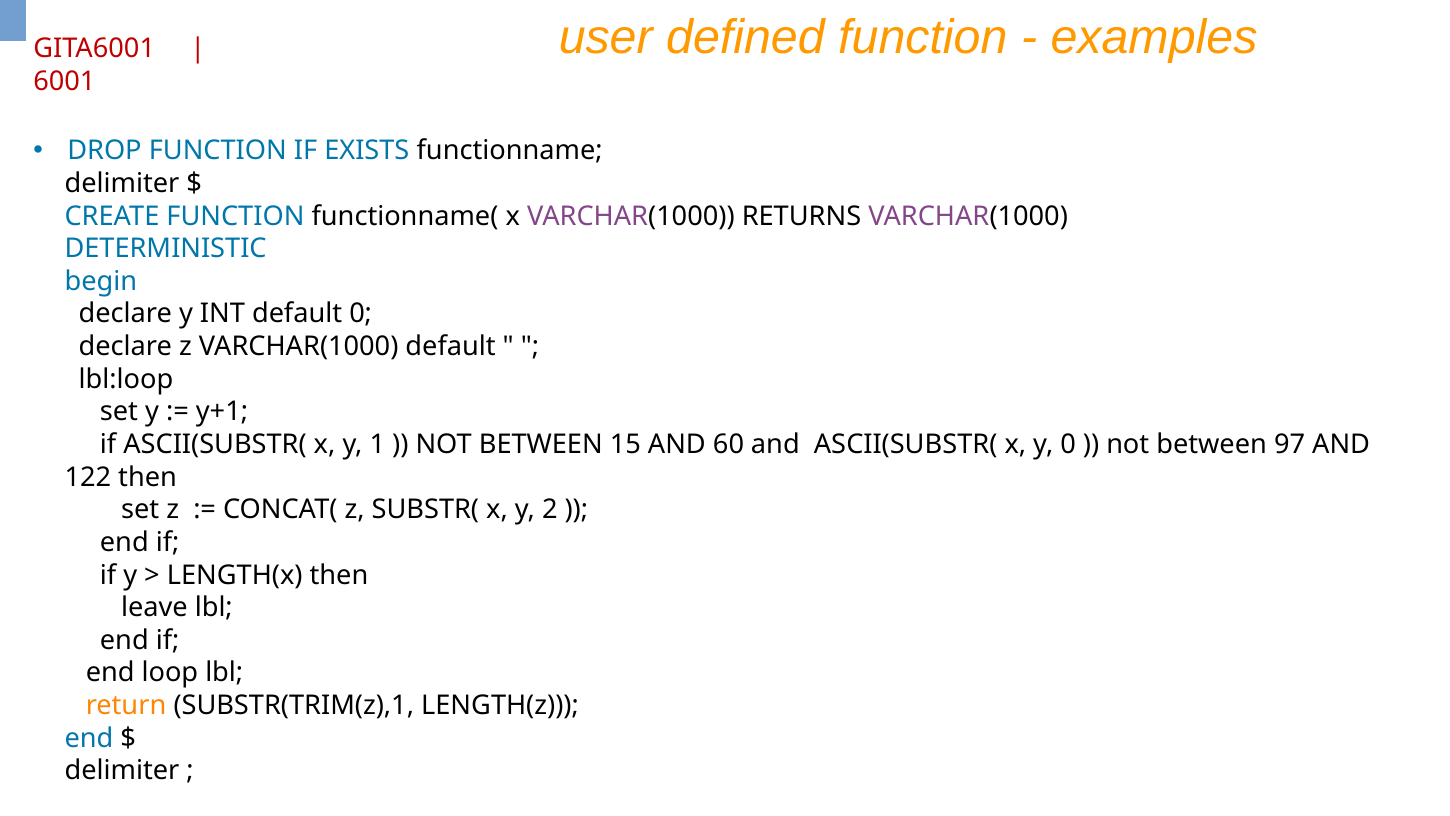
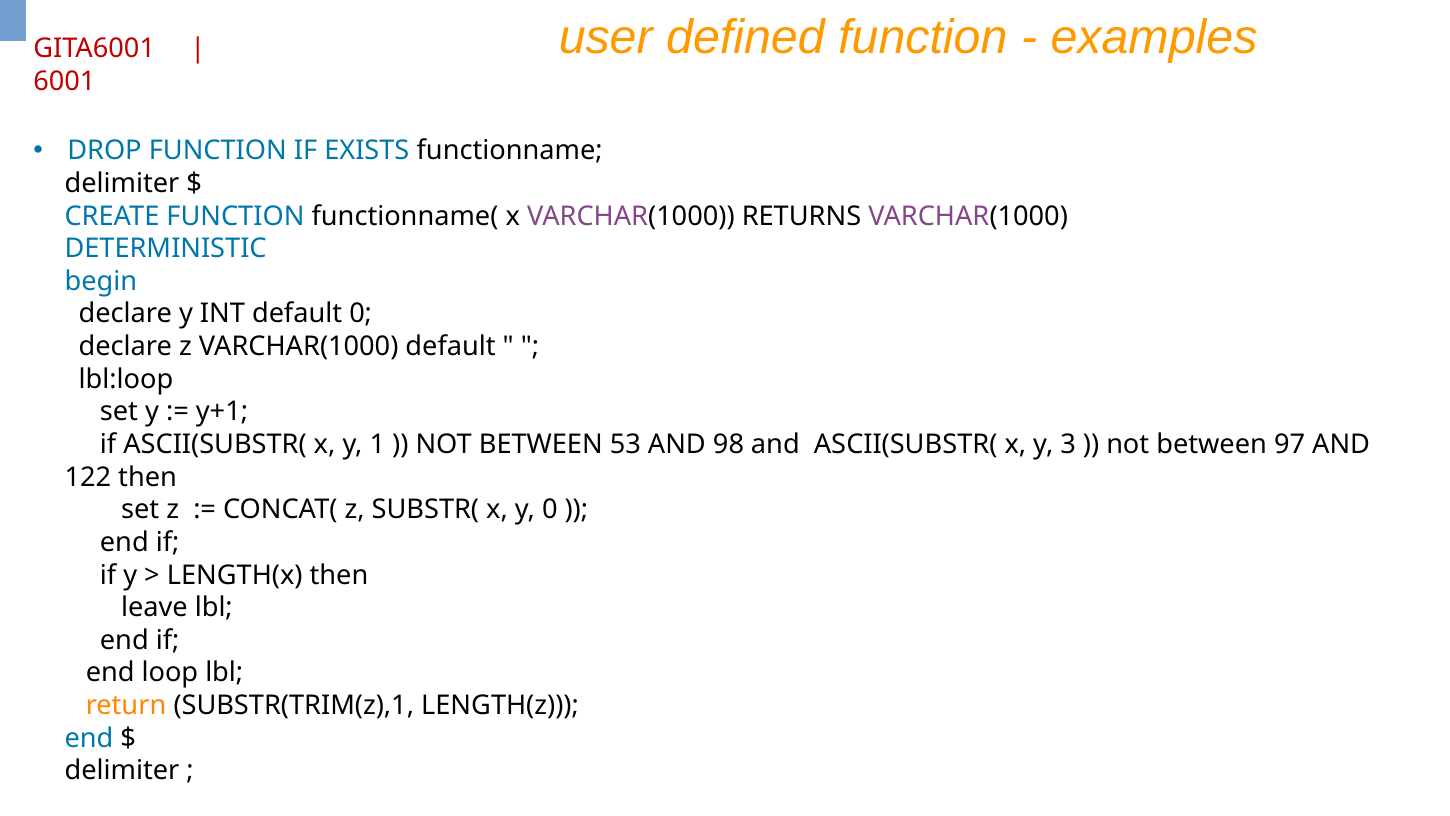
15: 15 -> 53 (625, 444)
60: 60 -> 98 (729, 444)
y 0: 0 -> 3 (1068, 444)
y 2: 2 -> 0 (550, 510)
